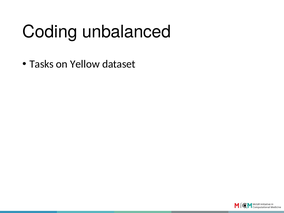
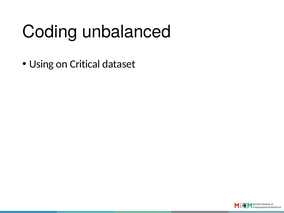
Tasks: Tasks -> Using (42, 64)
Yellow: Yellow -> Critical (85, 64)
